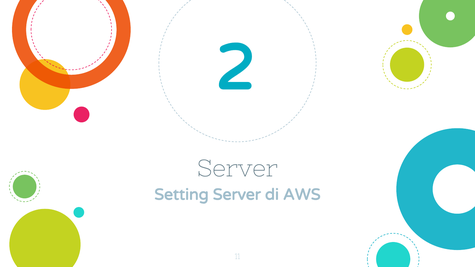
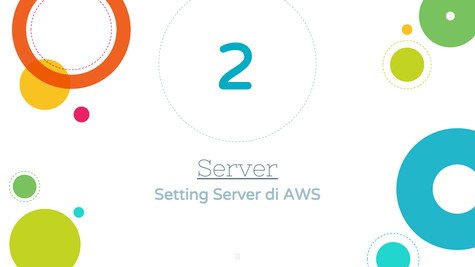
Server underline: none -> present (238, 169)
